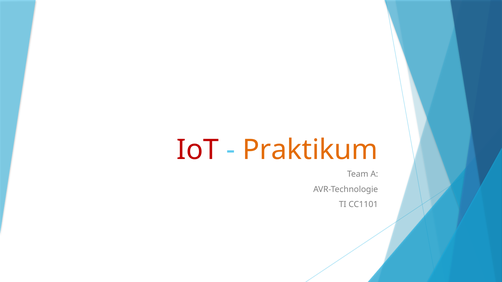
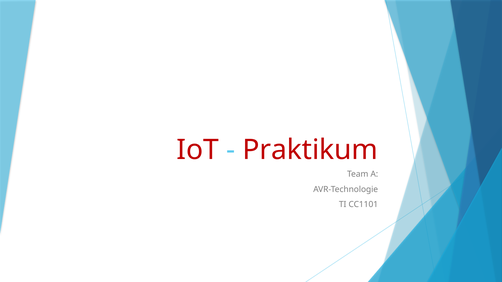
Praktikum colour: orange -> red (310, 150)
